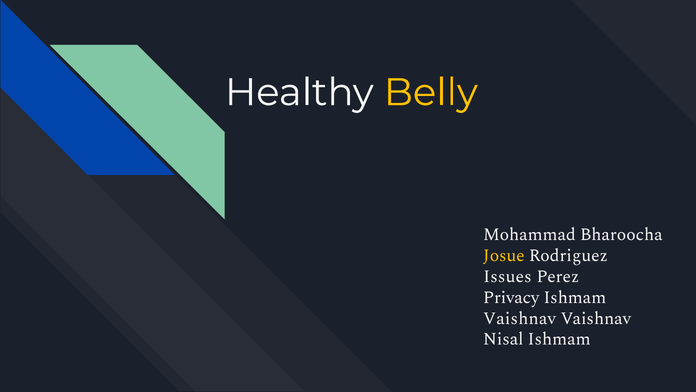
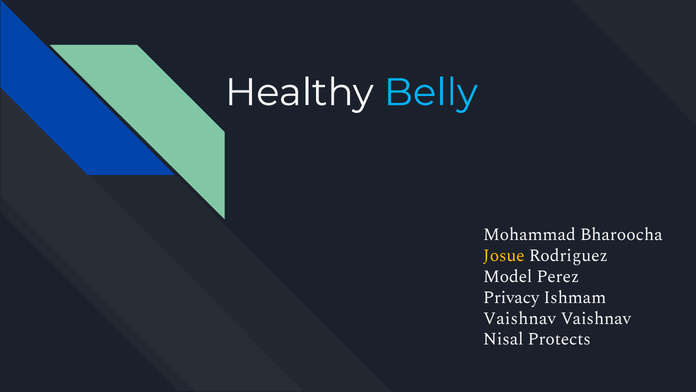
Belly colour: yellow -> light blue (431, 92)
Issues: Issues -> Model (508, 276)
Nisal Ishmam: Ishmam -> Protects (559, 339)
